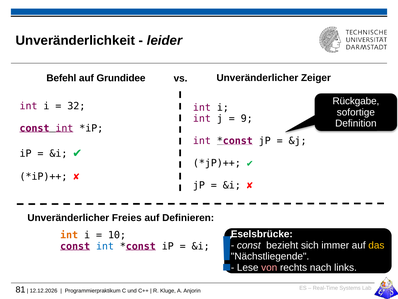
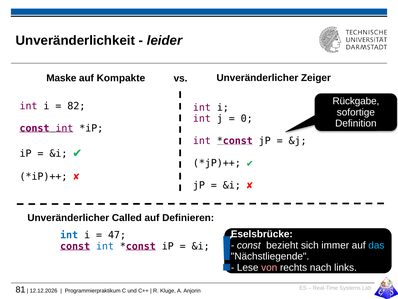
Befehl: Befehl -> Maske (61, 78)
Grundidee: Grundidee -> Kompakte (121, 78)
32: 32 -> 82 (76, 106)
9: 9 -> 0 (247, 118)
Freies: Freies -> Called (127, 217)
int colour: orange -> blue (69, 235)
10: 10 -> 47 (117, 235)
das colour: yellow -> light blue (376, 245)
